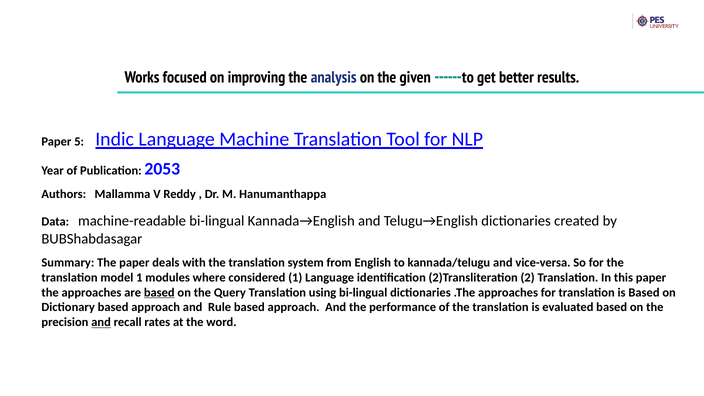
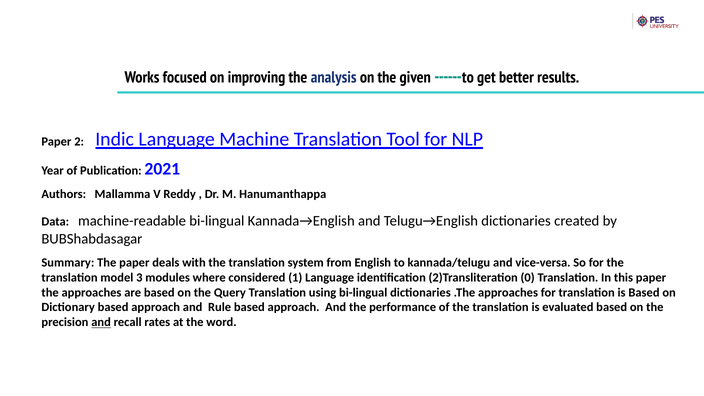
5: 5 -> 2 (79, 142)
2053: 2053 -> 2021 (162, 169)
model 1: 1 -> 3 (139, 277)
2: 2 -> 0 (528, 277)
based underline: present -> none (159, 292)
